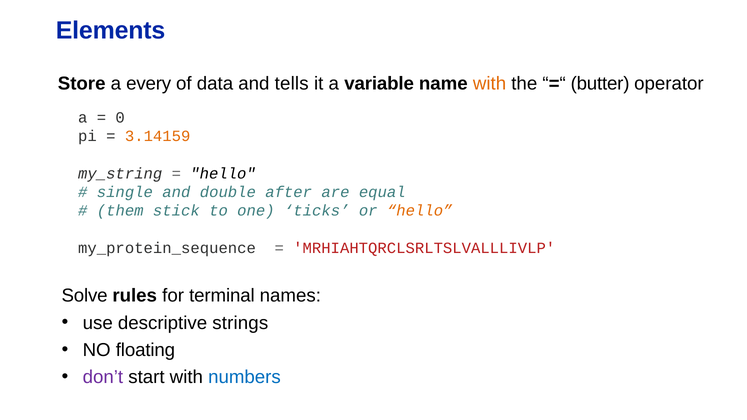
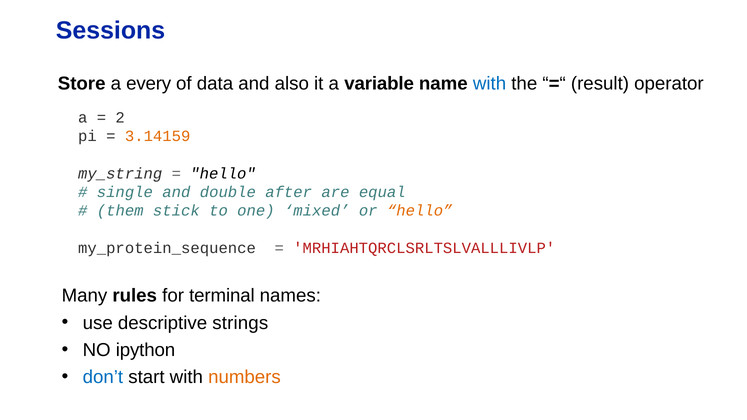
Elements: Elements -> Sessions (110, 30)
tells: tells -> also (292, 83)
with colour: orange -> blue (490, 83)
butter: butter -> result (600, 83)
0: 0 -> 2 (120, 118)
ticks: ticks -> mixed (317, 211)
Solve: Solve -> Many (84, 296)
floating: floating -> ipython (145, 350)
don’t colour: purple -> blue (103, 377)
numbers colour: blue -> orange (244, 377)
